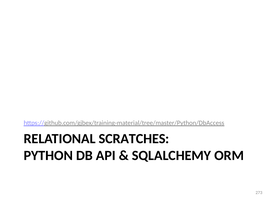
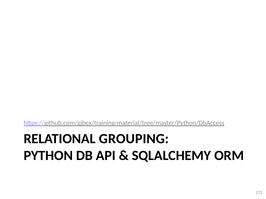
SCRATCHES: SCRATCHES -> GROUPING (134, 139)
